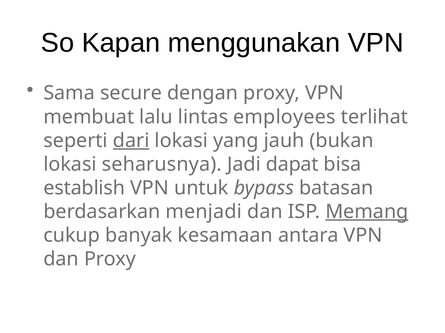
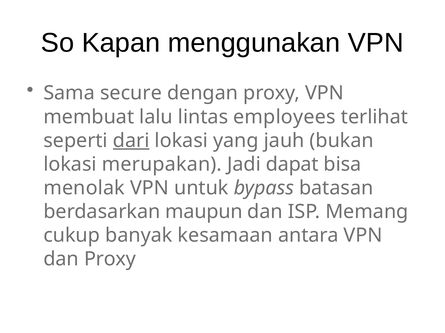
seharusnya: seharusnya -> merupakan (162, 165)
establish: establish -> menolak (84, 188)
menjadi: menjadi -> maupun (204, 212)
Memang underline: present -> none (367, 212)
